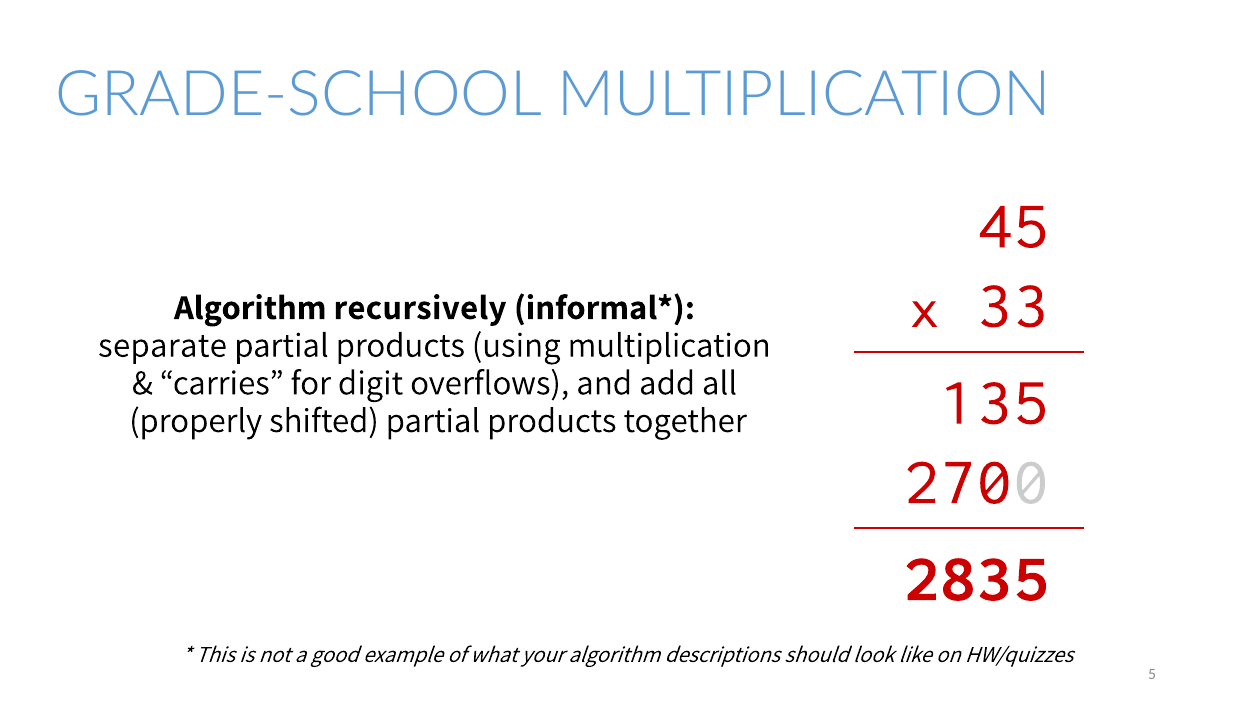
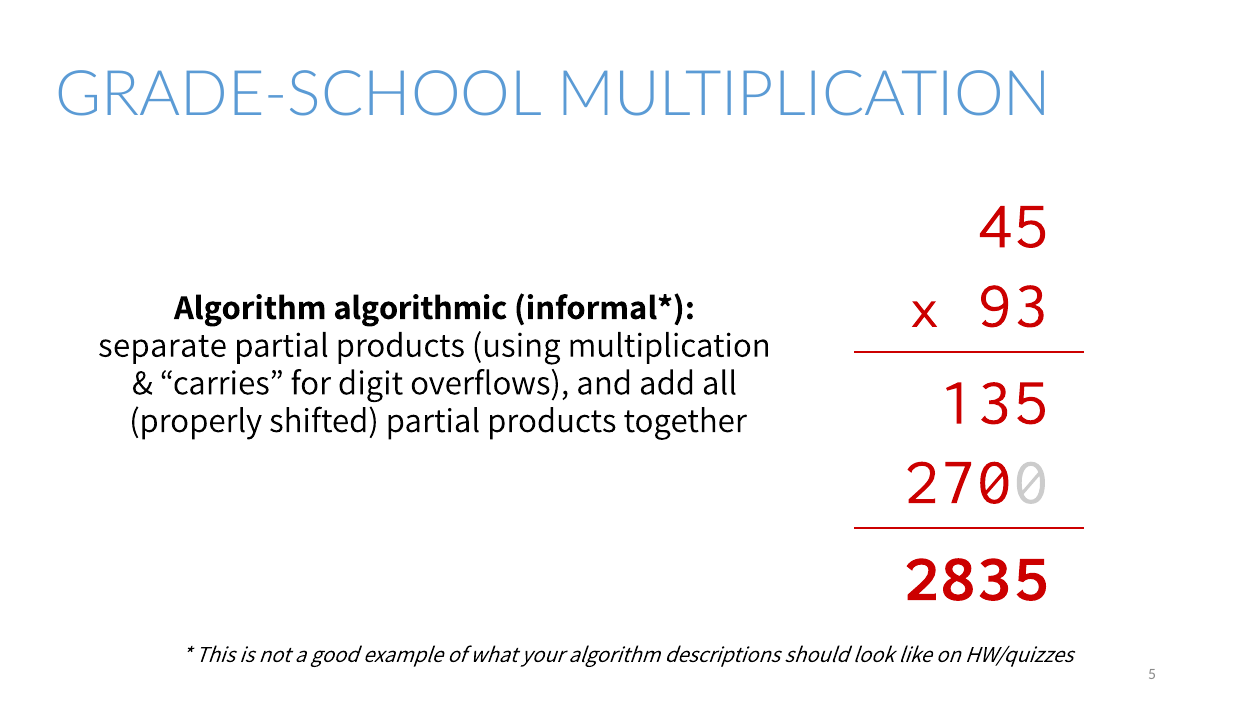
recursively: recursively -> algorithmic (420, 308)
33: 33 -> 93 (1013, 305)
